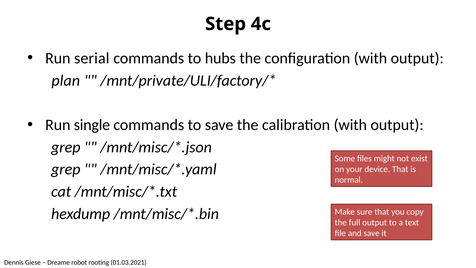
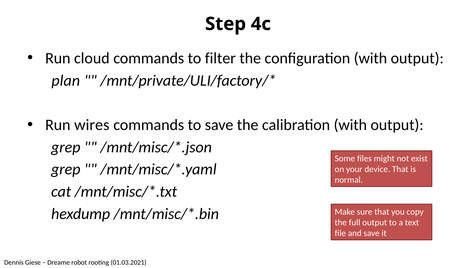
serial: serial -> cloud (92, 58)
hubs: hubs -> filter (220, 58)
single: single -> wires (92, 125)
